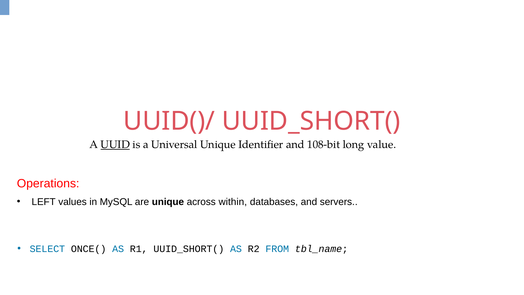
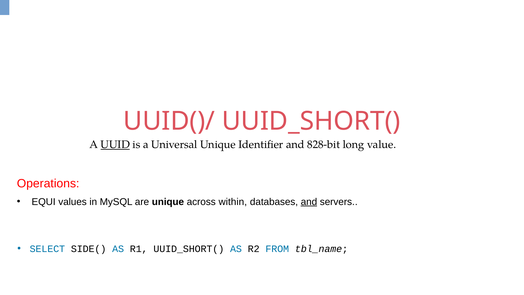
108-bit: 108-bit -> 828-bit (324, 144)
LEFT: LEFT -> EQUI (44, 202)
and underline: none -> present (309, 202)
ONCE(: ONCE( -> SIDE( (89, 249)
